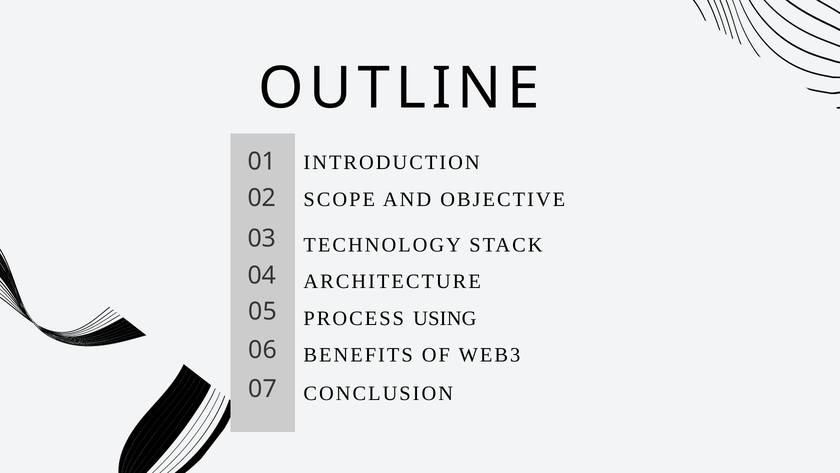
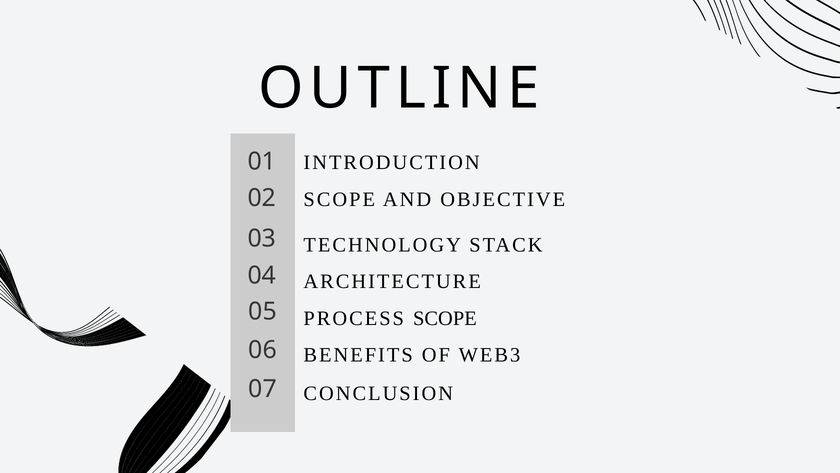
PROCESS USING: USING -> SCOPE (445, 318)
